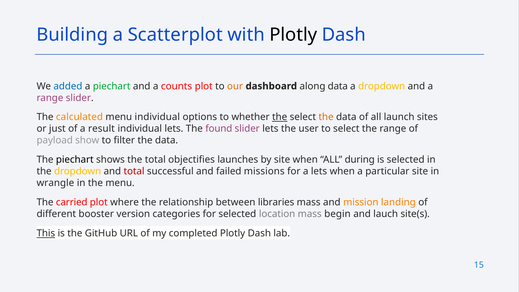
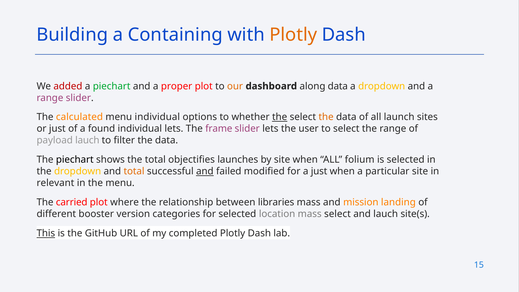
Scatterplot: Scatterplot -> Containing (175, 35)
Plotly colour: black -> orange (293, 35)
added colour: blue -> red (68, 86)
counts: counts -> proper (177, 86)
result: result -> found (102, 129)
found: found -> frame (219, 129)
payload show: show -> lauch (87, 140)
during: during -> folium (360, 160)
total colour: red -> orange (134, 171)
and underline: none -> present (205, 171)
missions: missions -> modified (264, 171)
a lets: lets -> just (319, 171)
wrangle: wrangle -> relevant (55, 183)
mass begin: begin -> select (337, 214)
